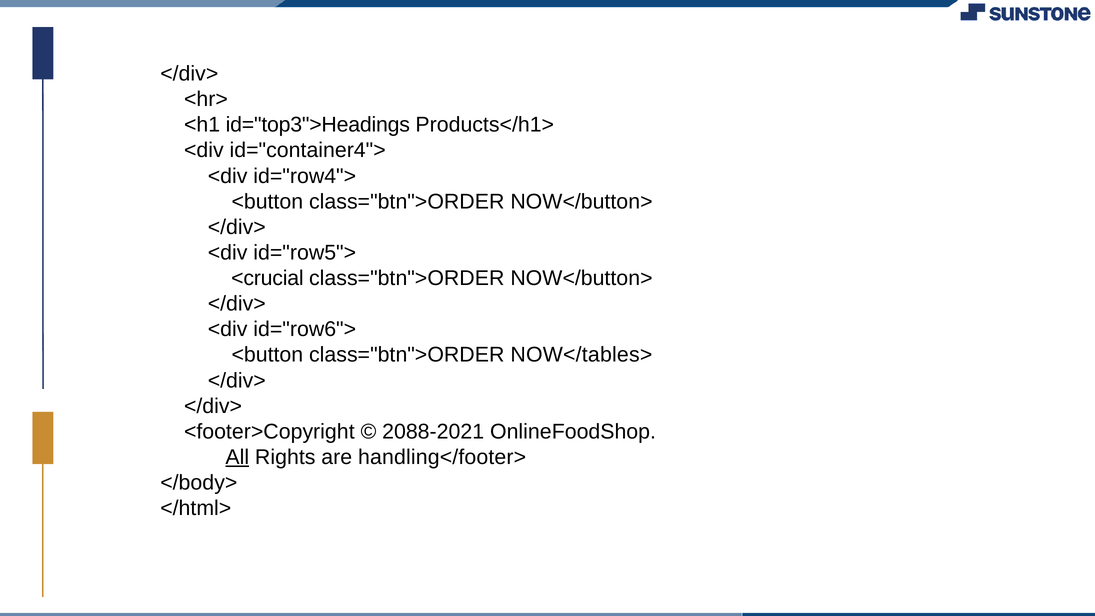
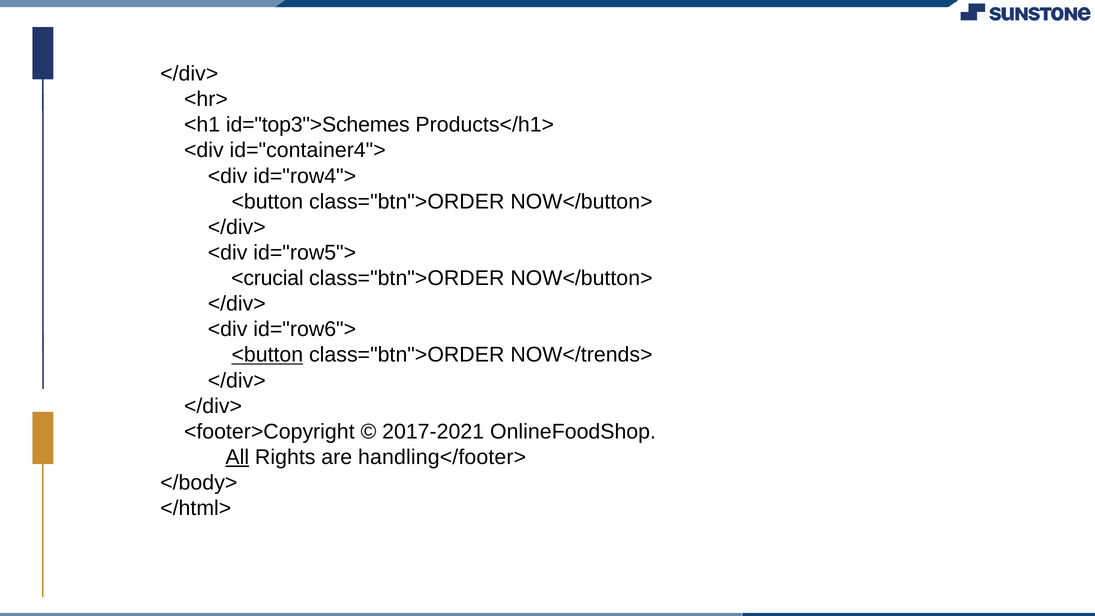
id="top3">Headings: id="top3">Headings -> id="top3">Schemes (318, 125)
<button underline: none -> present (267, 355)
NOW</tables>: NOW</tables> -> NOW</trends> (581, 355)
2088-2021: 2088-2021 -> 2017-2021 (433, 432)
